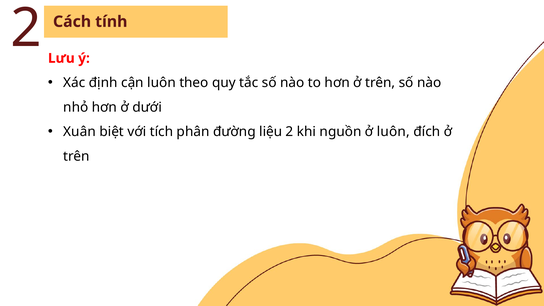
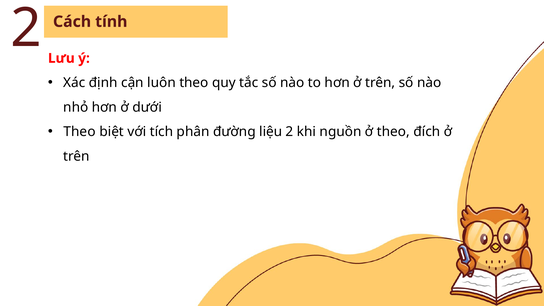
Xuân: Xuân -> Theo (80, 132)
ở luôn: luôn -> theo (393, 132)
